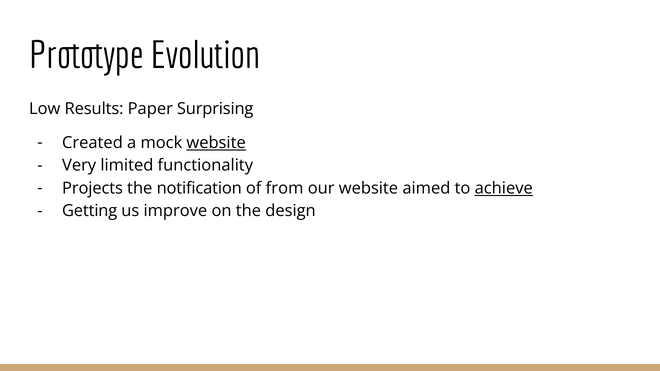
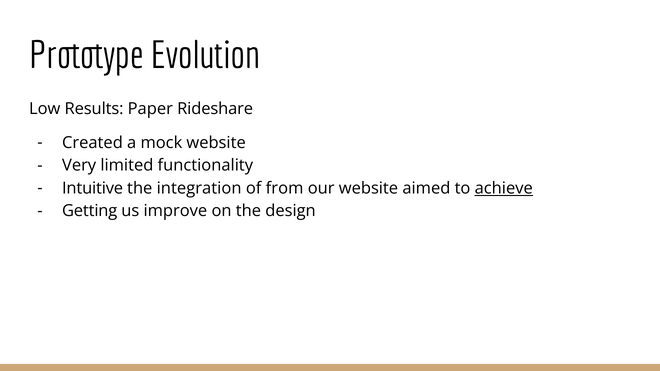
Surprising: Surprising -> Rideshare (215, 109)
website underline: present -> none (216, 143)
Projects: Projects -> Intuitive (93, 188)
notification: notification -> integration (199, 188)
